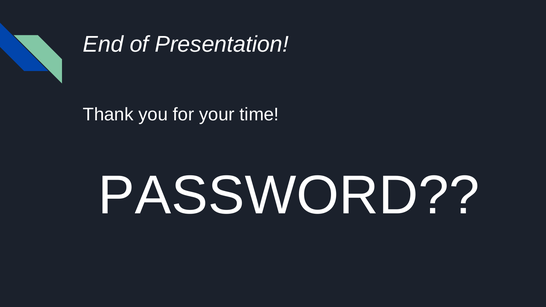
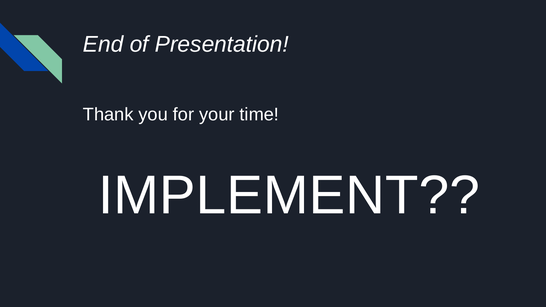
PASSWORD: PASSWORD -> IMPLEMENT (289, 196)
